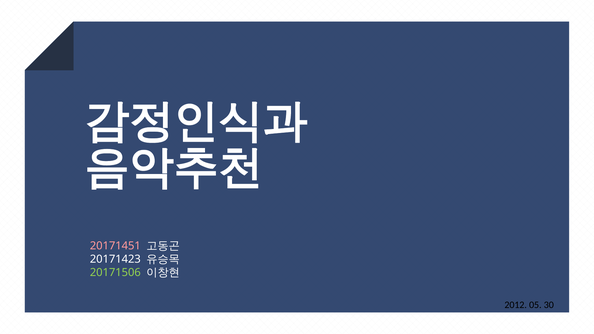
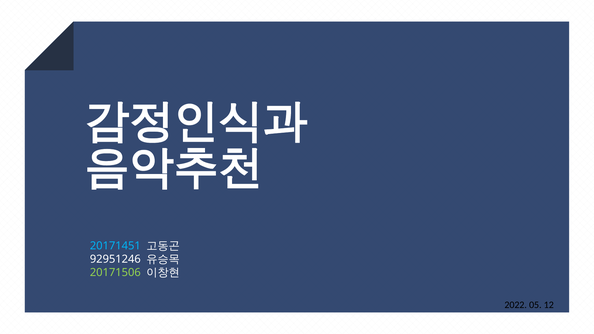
20171451 colour: pink -> light blue (115, 246)
20171423: 20171423 -> 92951246 (115, 259)
2012: 2012 -> 2022 (516, 305)
30: 30 -> 12 (549, 305)
